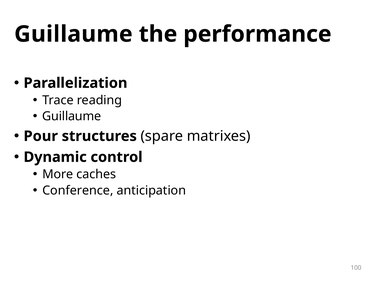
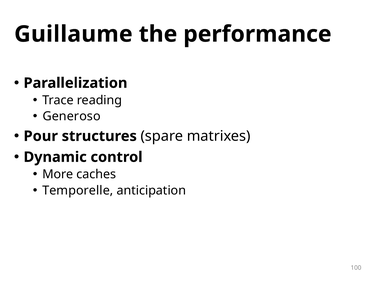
Guillaume: Guillaume -> Generoso (72, 116)
Conference: Conference -> Temporelle (78, 191)
